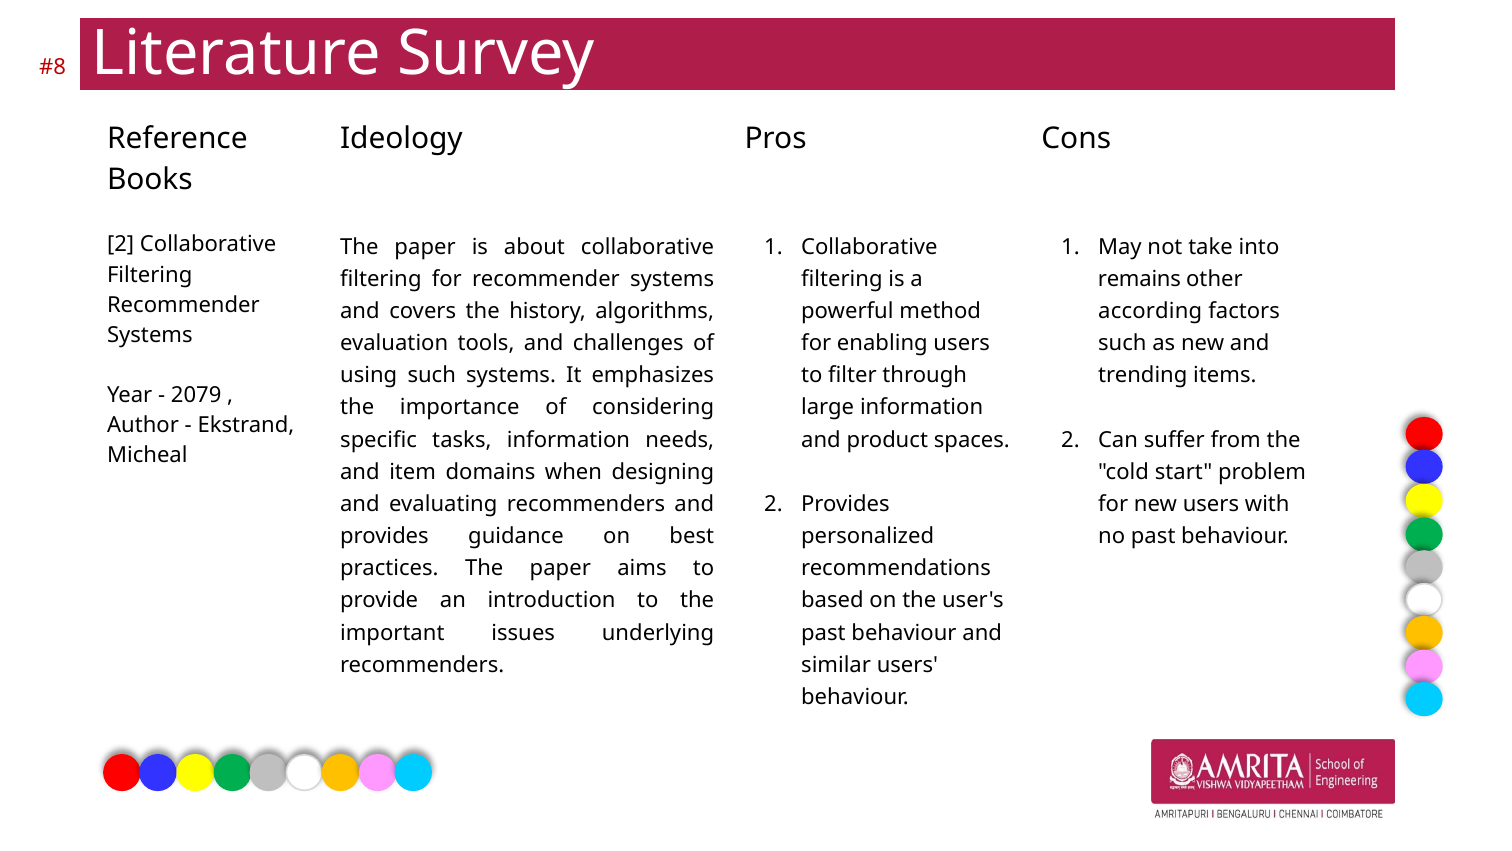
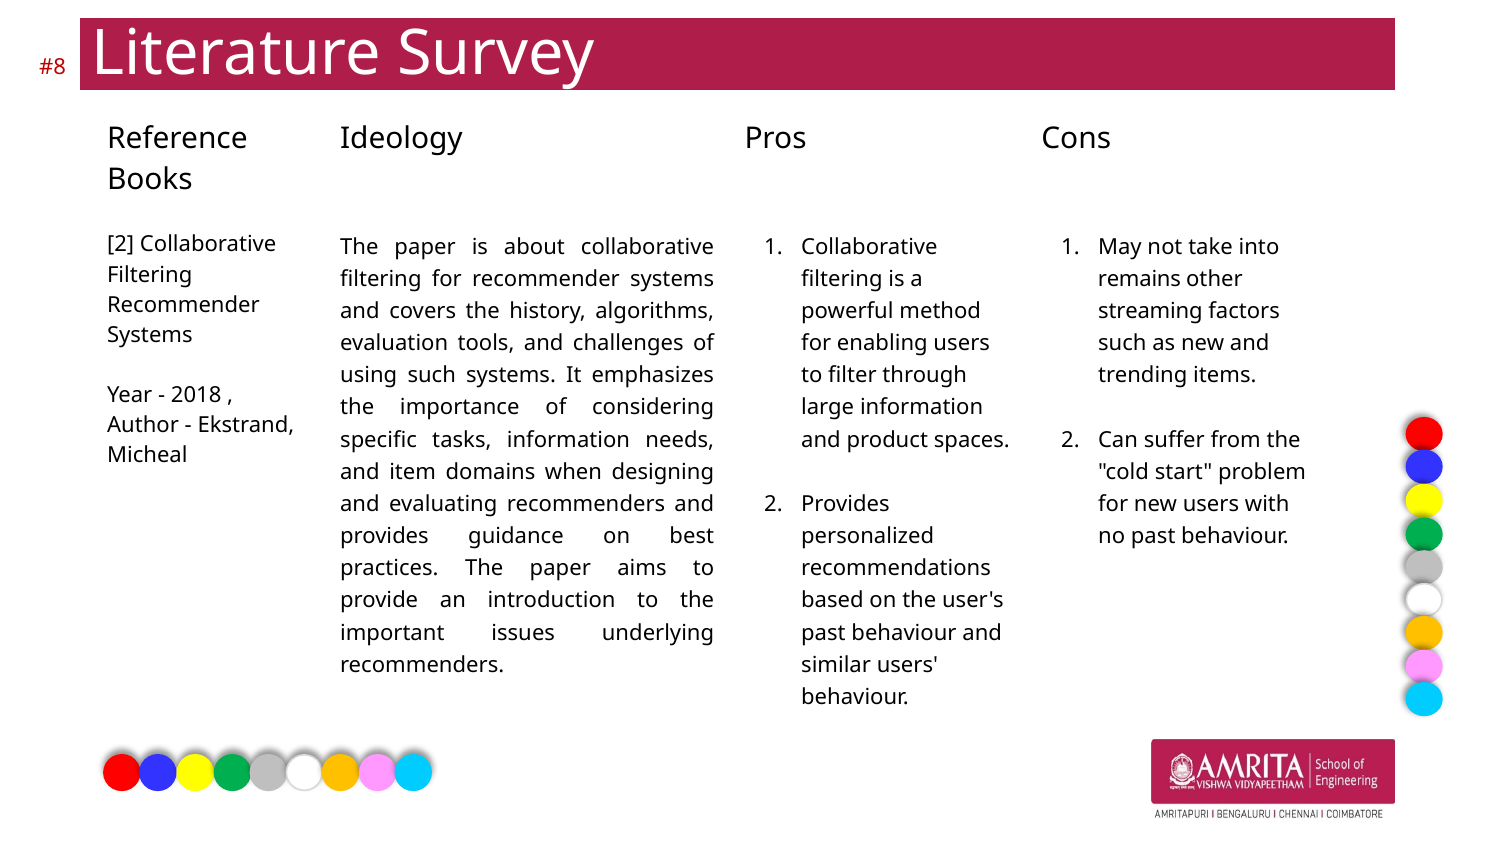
according: according -> streaming (1150, 311)
2079: 2079 -> 2018 (196, 395)
